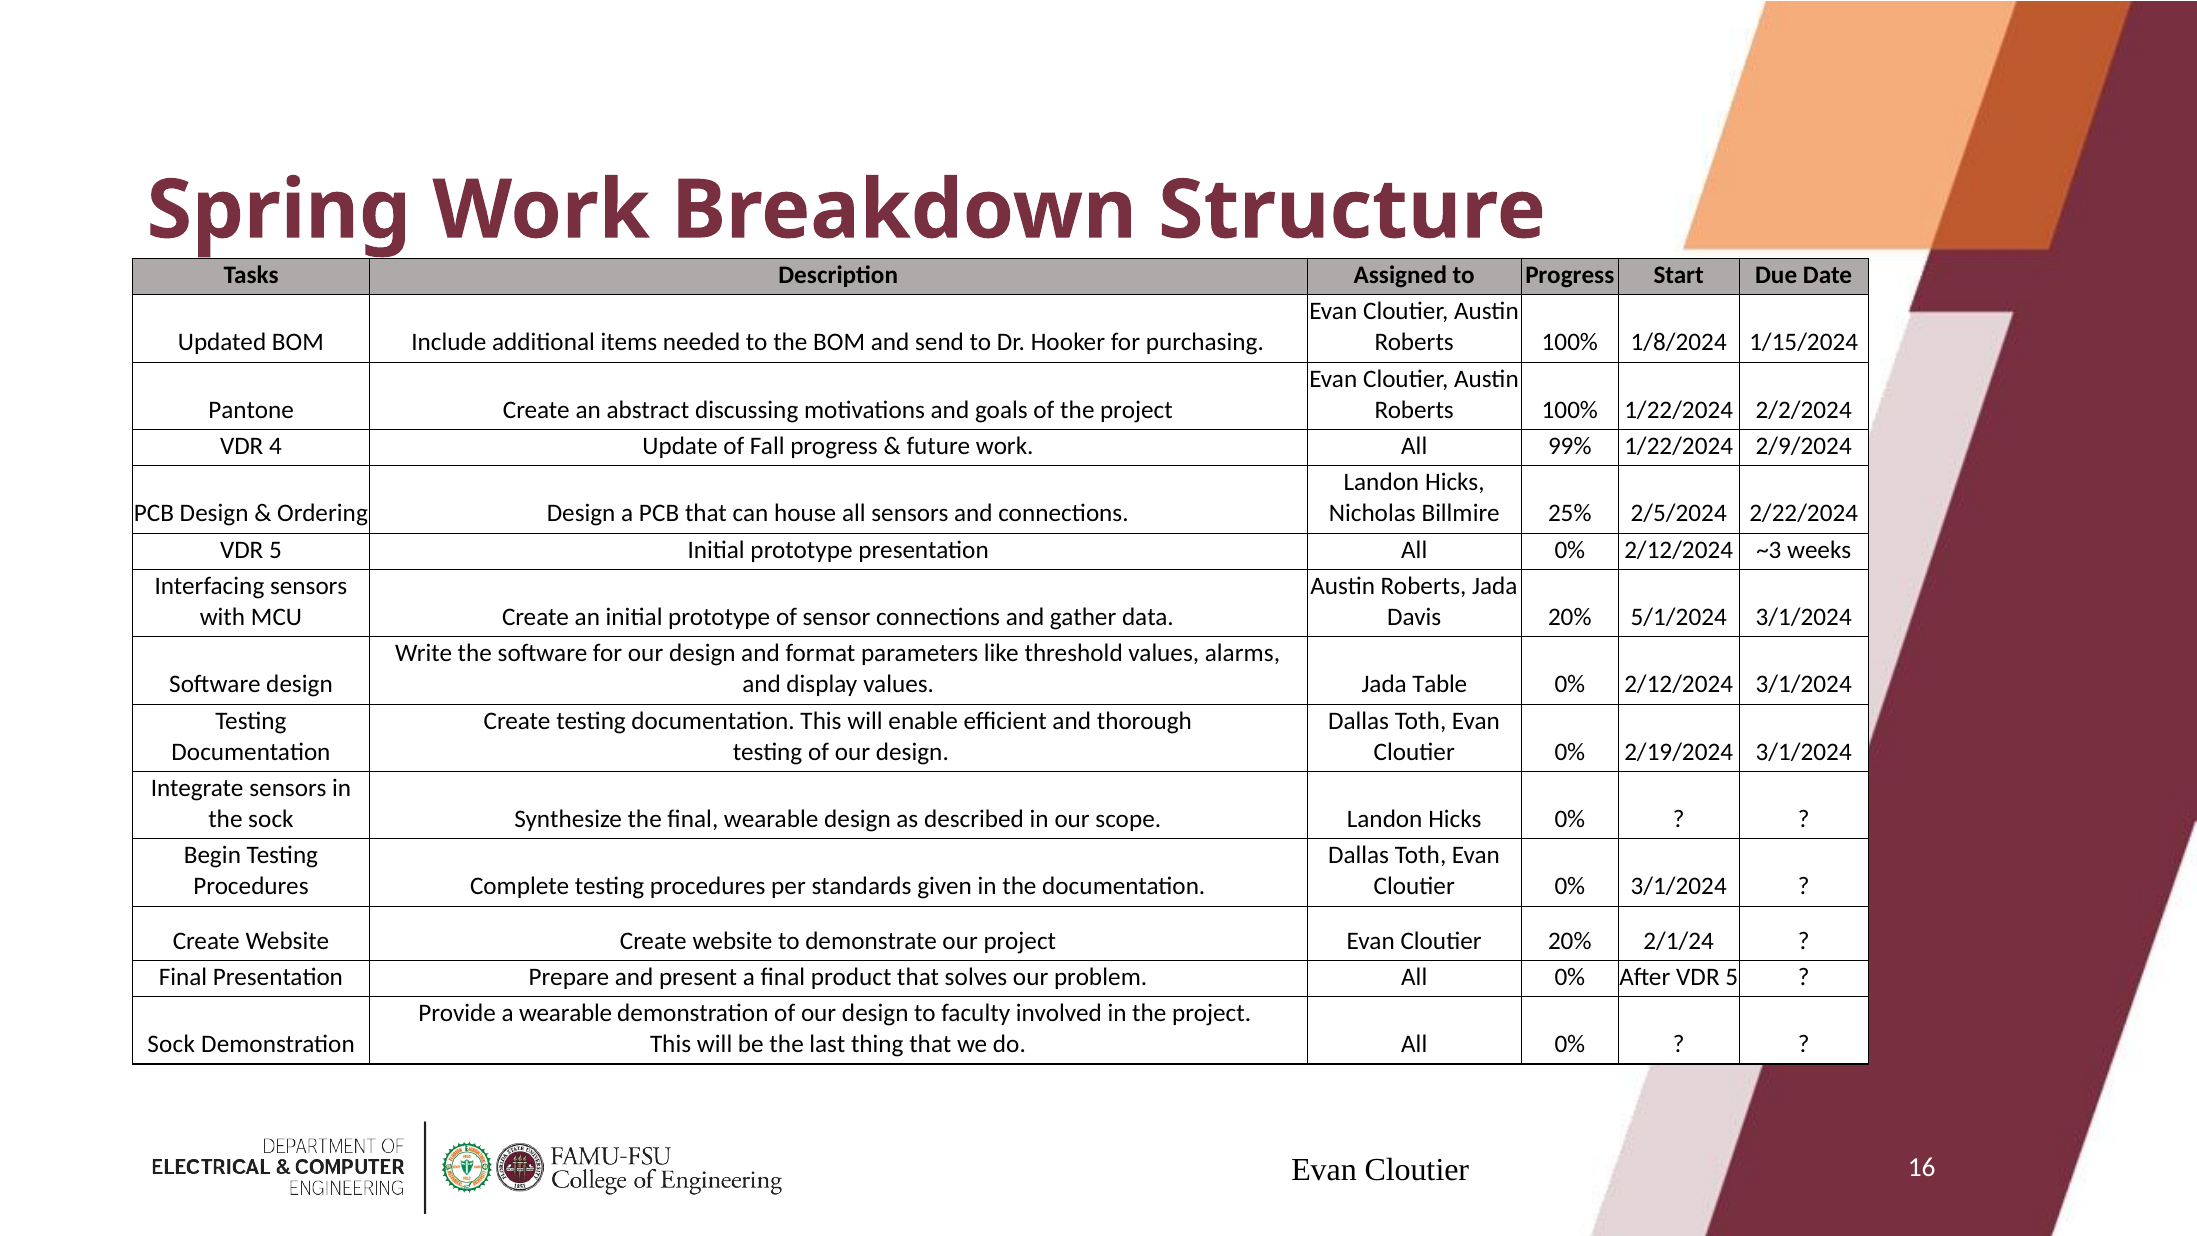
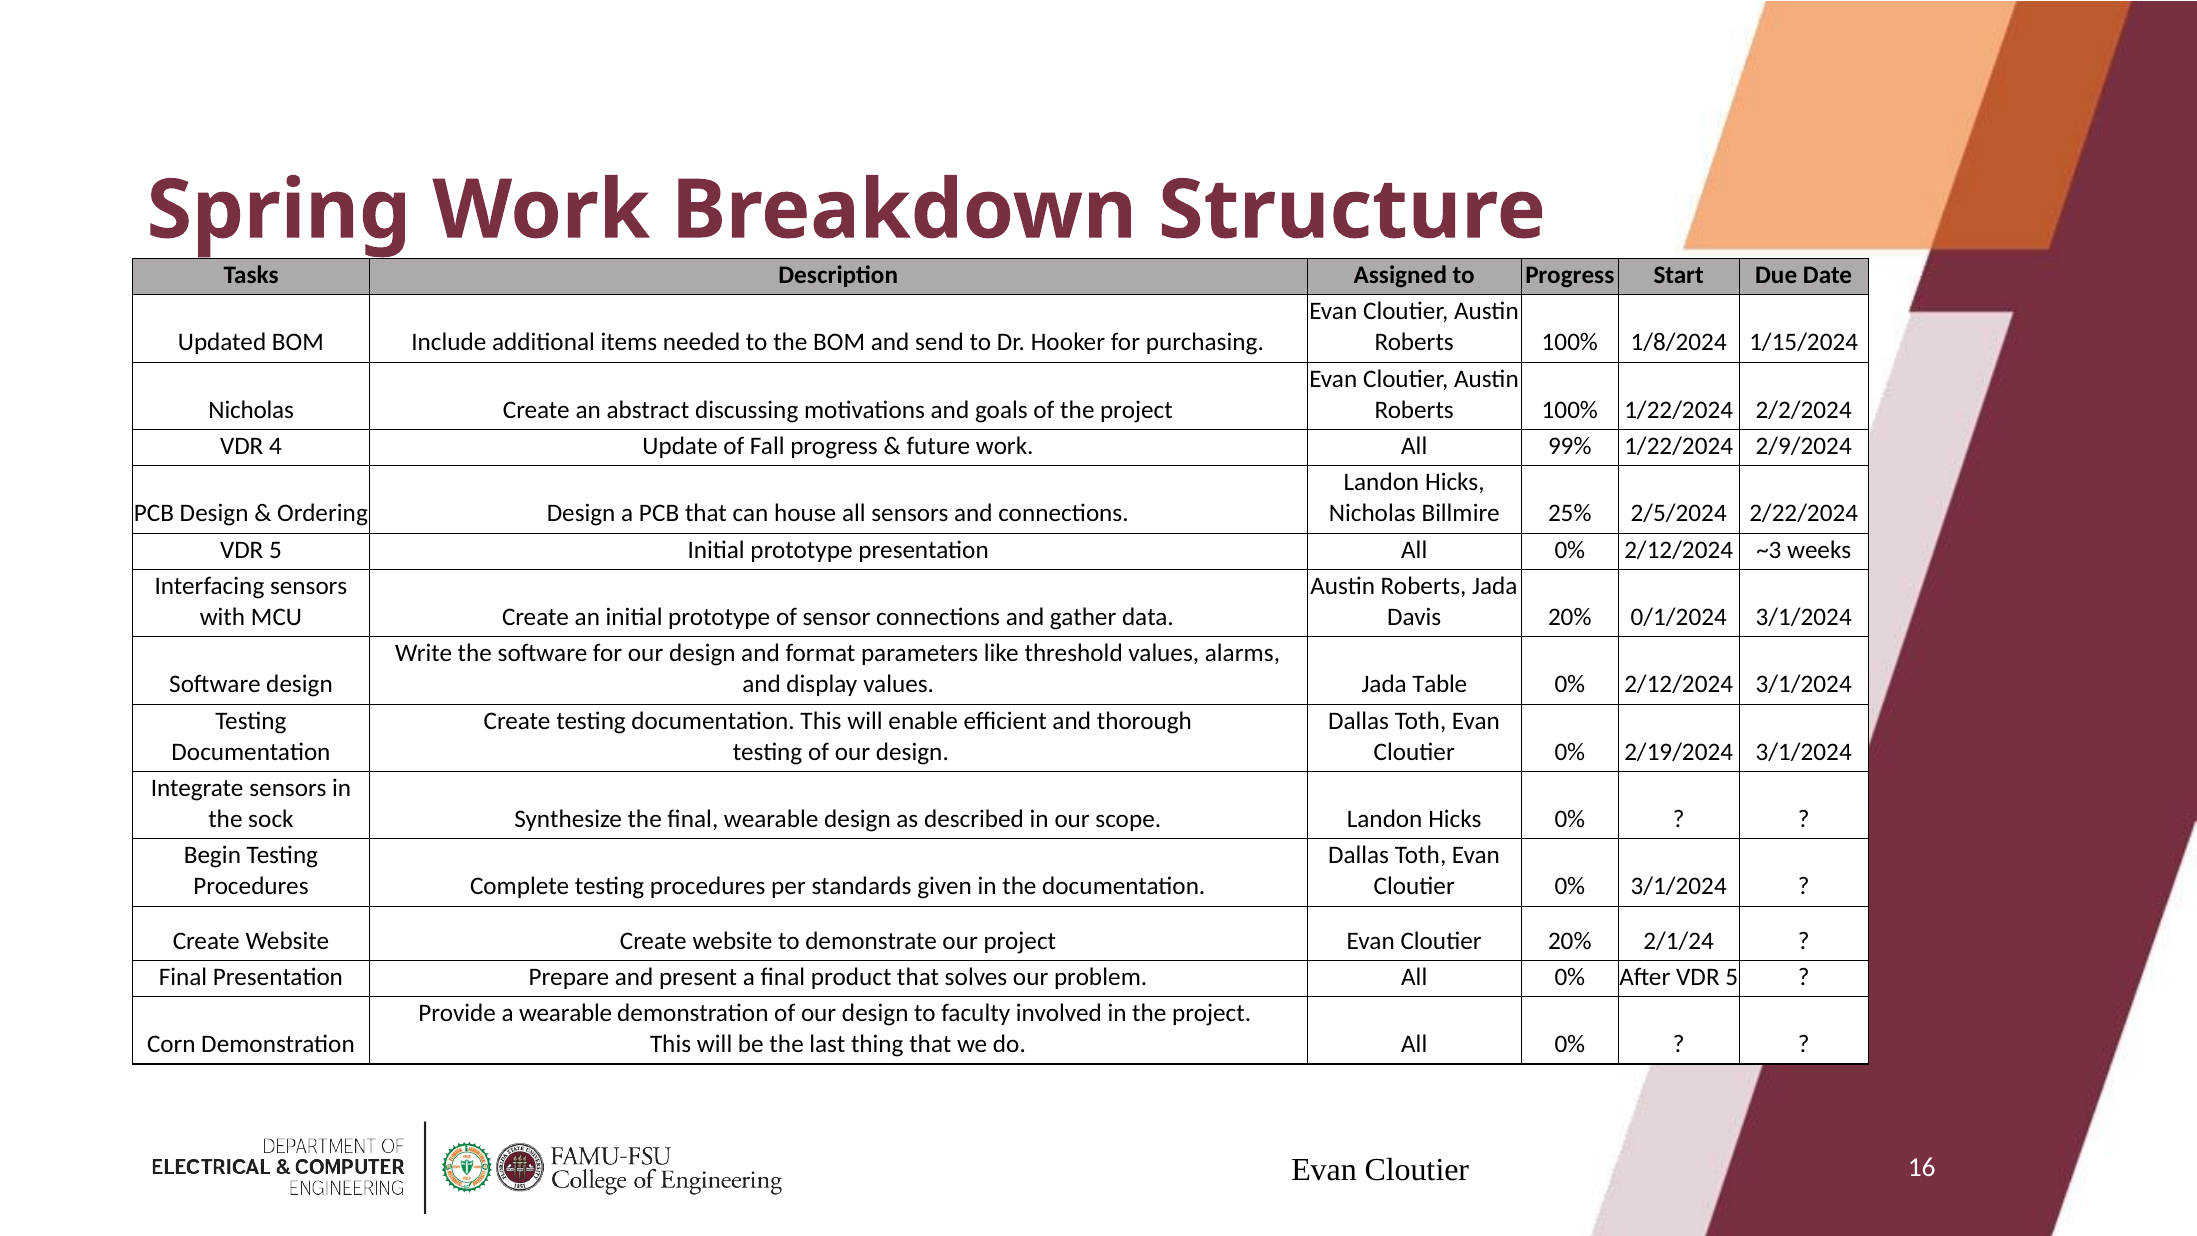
Pantone: Pantone -> Nicholas (251, 410)
5/1/2024: 5/1/2024 -> 0/1/2024 (1679, 617)
Sock: Sock -> Corn (171, 1044)
